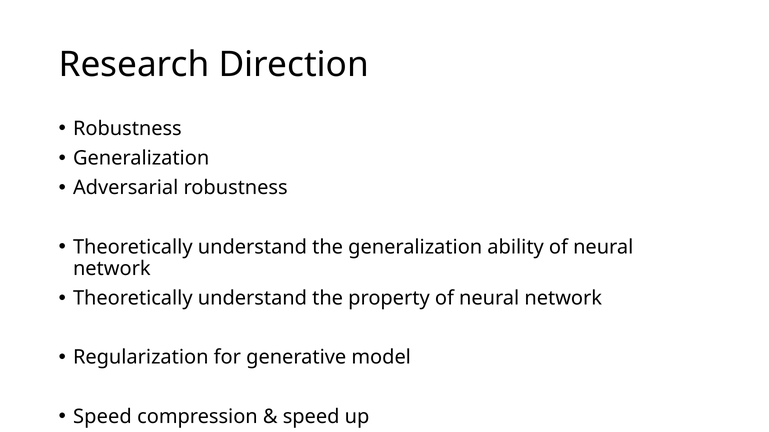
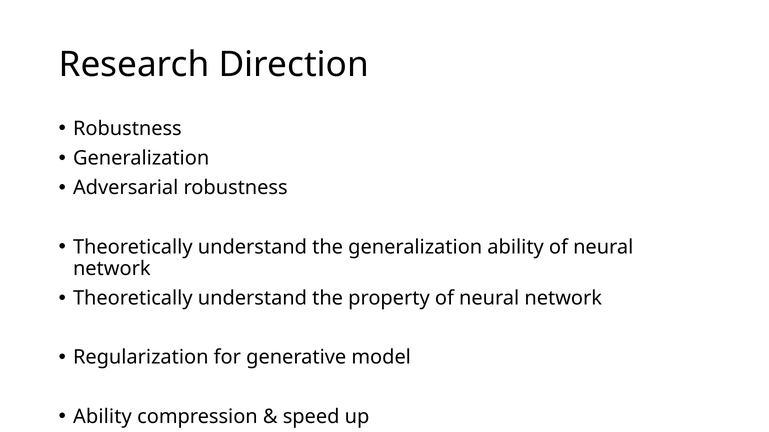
Speed: Speed -> Ability (102, 417)
